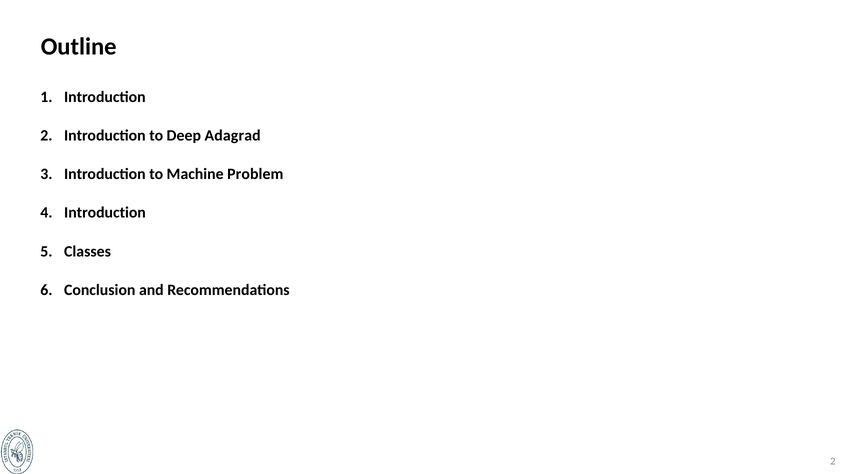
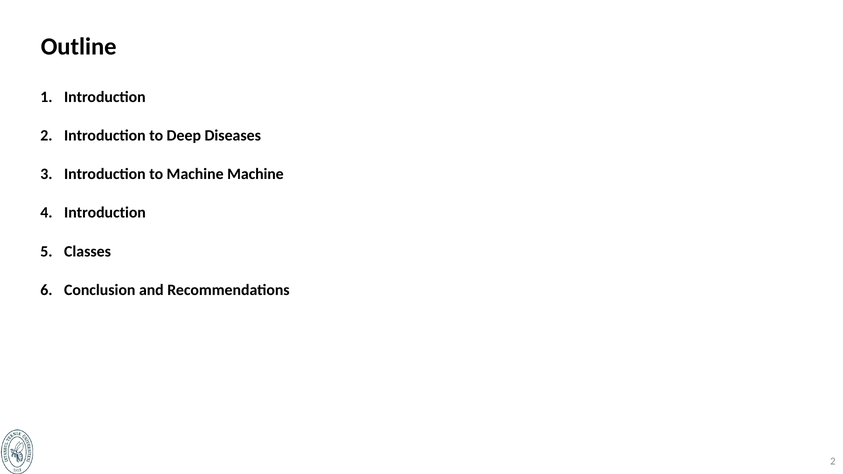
Adagrad: Adagrad -> Diseases (233, 136)
Machine Problem: Problem -> Machine (255, 174)
